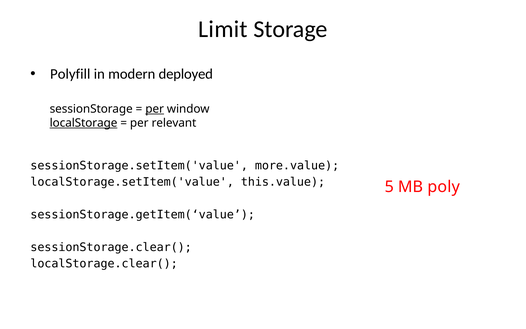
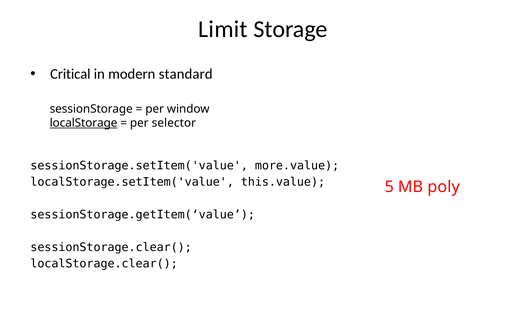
Polyfill: Polyfill -> Critical (70, 74)
deployed: deployed -> standard (186, 74)
per underline: present -> none (155, 109)
relevant: relevant -> selector (174, 123)
